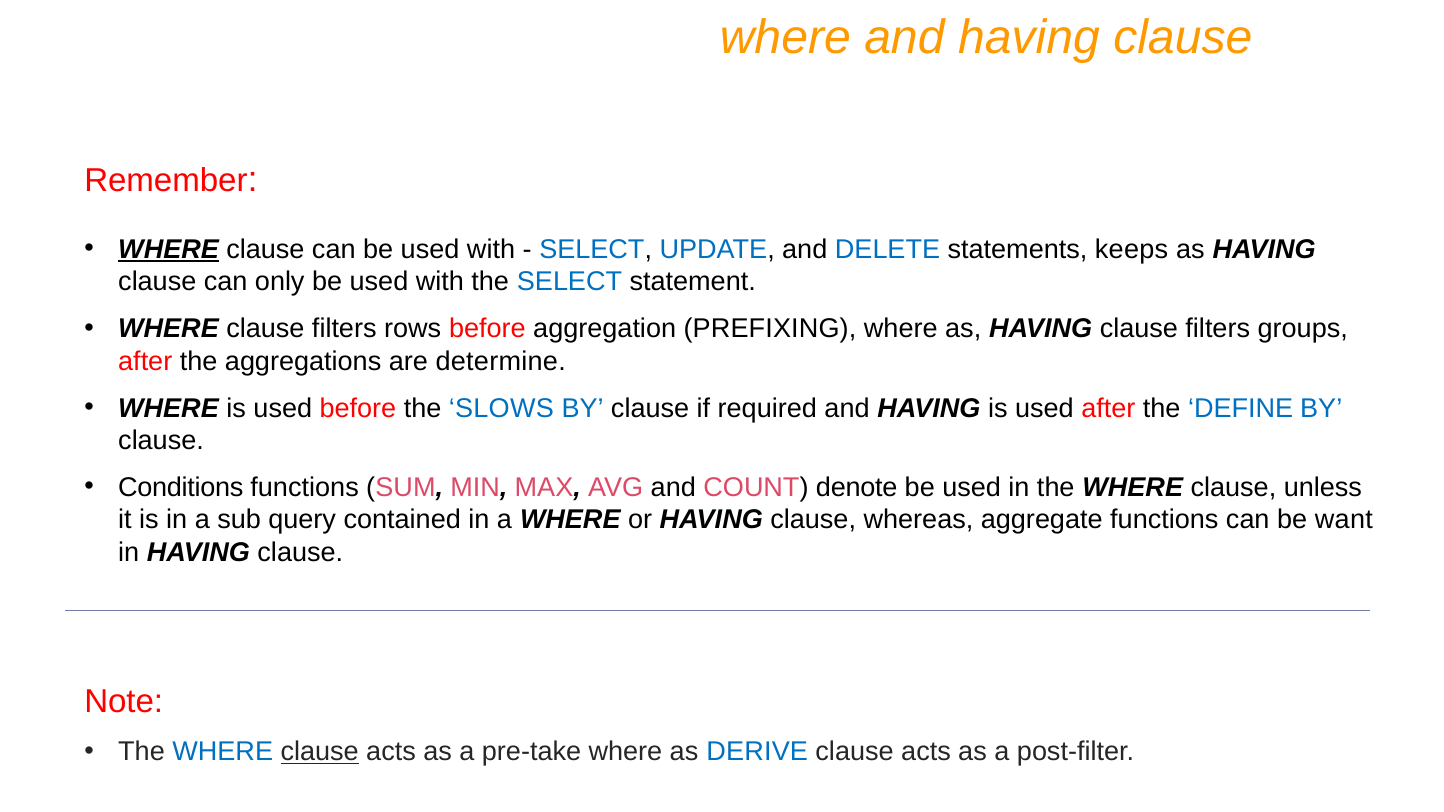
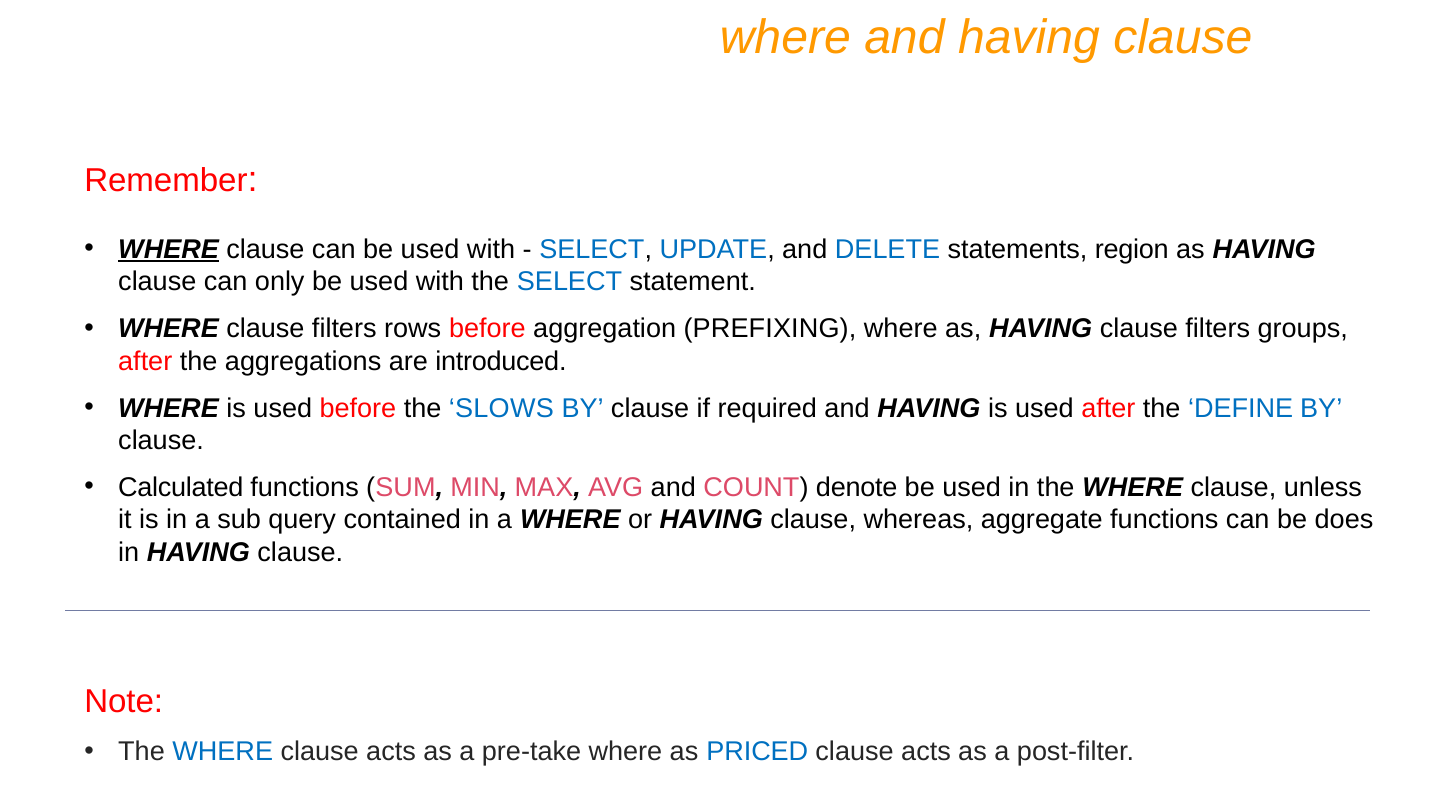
keeps: keeps -> region (1132, 249)
determine: determine -> introduced (501, 361)
Conditions: Conditions -> Calculated (181, 488)
want: want -> does (1344, 520)
clause underline: present -> none (320, 752)
DERIVE: DERIVE -> PRICED (757, 752)
